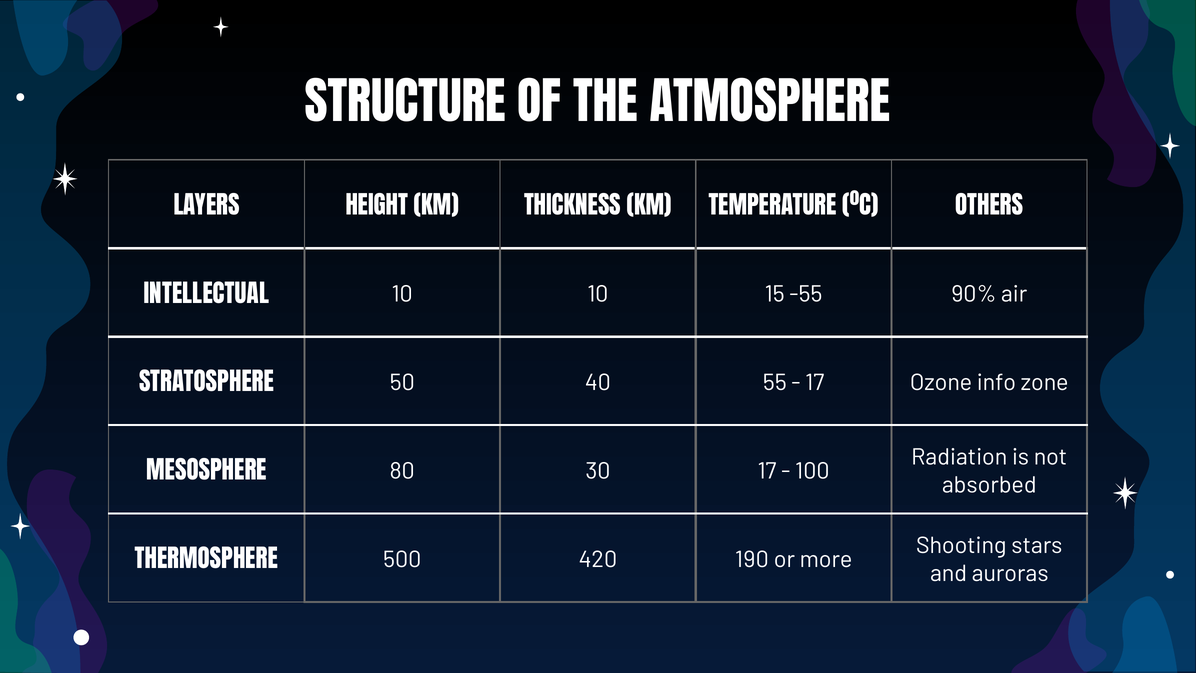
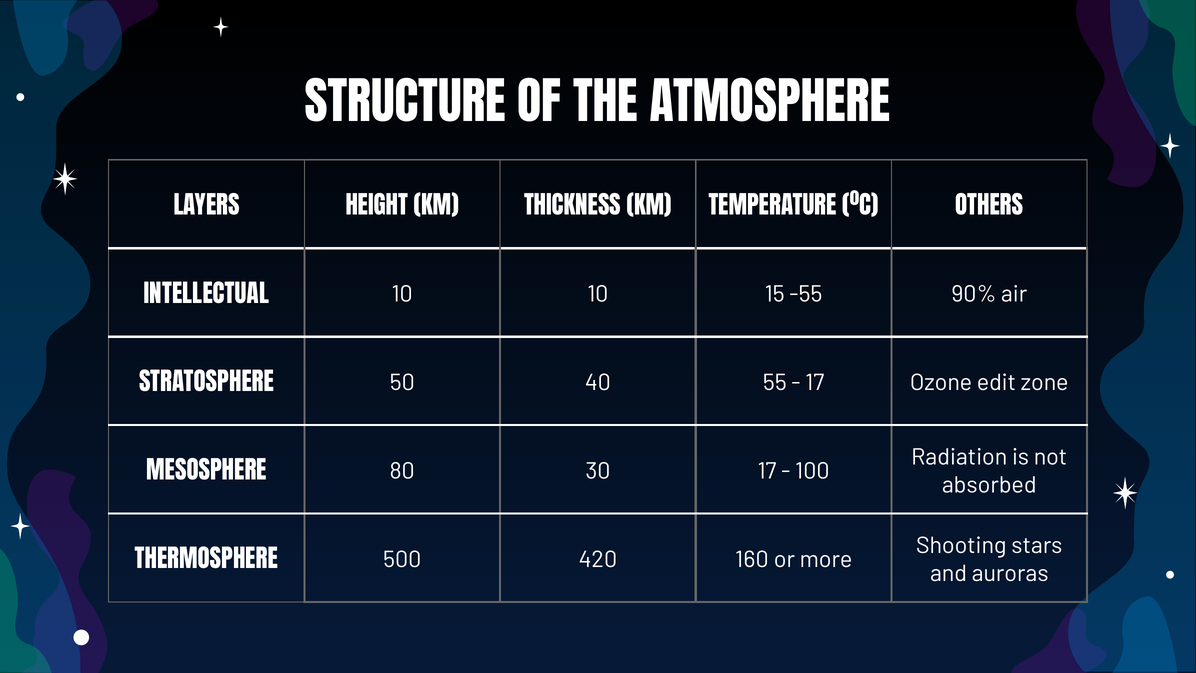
info: info -> edit (996, 382)
190: 190 -> 160 (752, 559)
